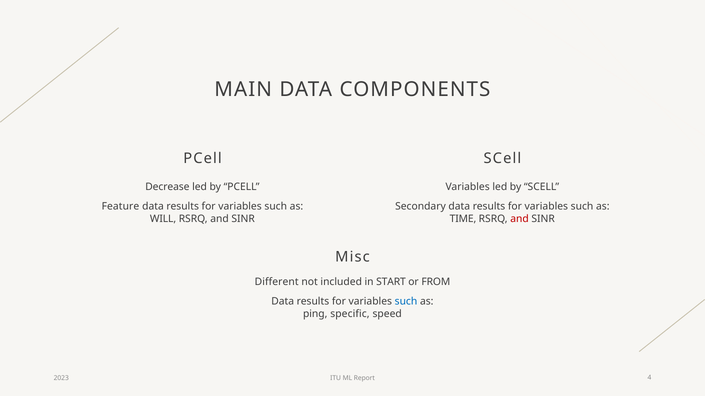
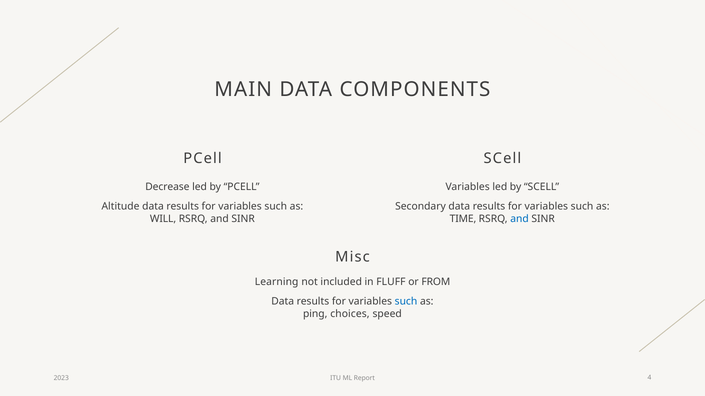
Feature: Feature -> Altitude (120, 207)
and colour: red -> blue (520, 219)
Different: Different -> Learning (277, 282)
START: START -> FLUFF (391, 282)
specific: specific -> choices (350, 314)
